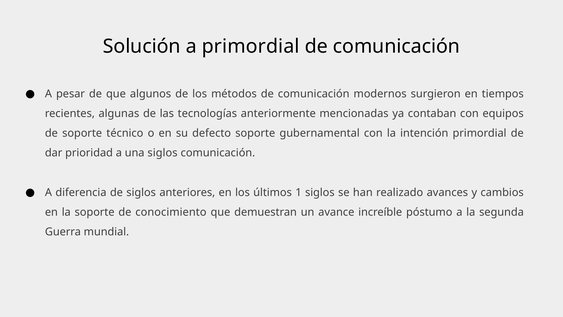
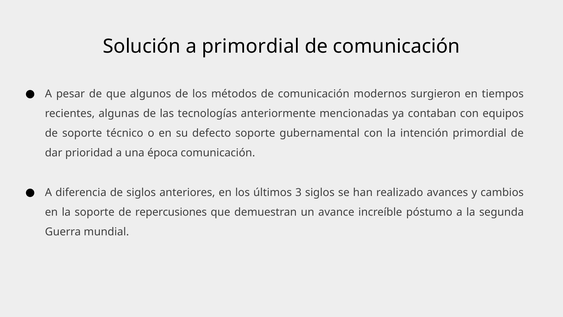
una siglos: siglos -> época (163, 153)
1: 1 -> 3 (299, 192)
conocimiento: conocimiento -> repercusiones (171, 212)
